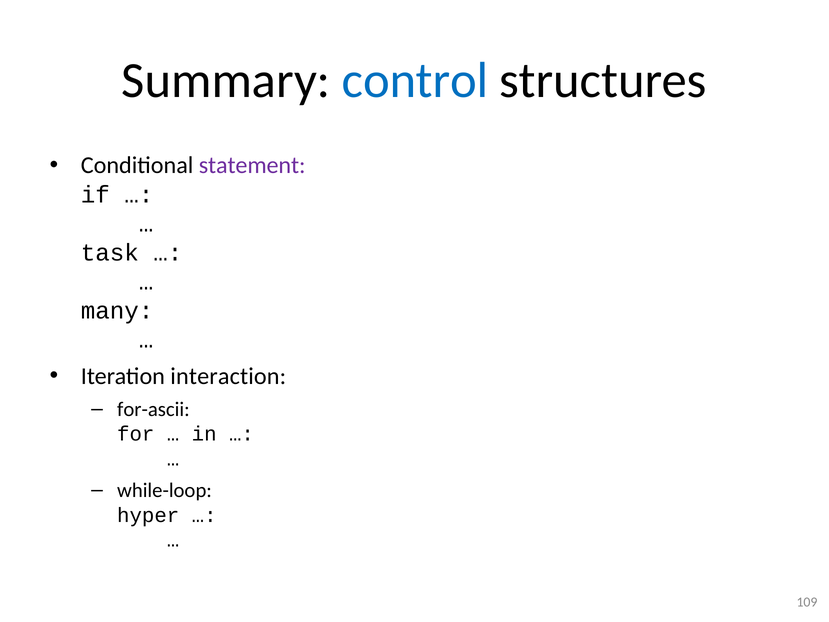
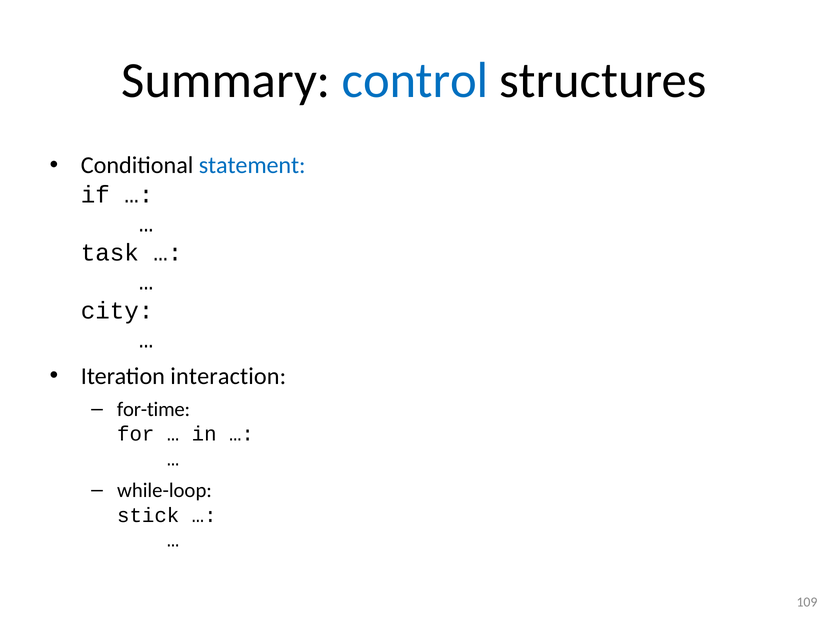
statement colour: purple -> blue (252, 165)
many: many -> city (117, 310)
for-ascii: for-ascii -> for-time (154, 409)
hyper: hyper -> stick (148, 515)
